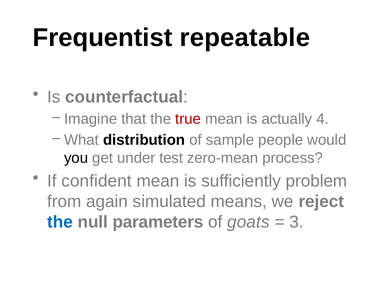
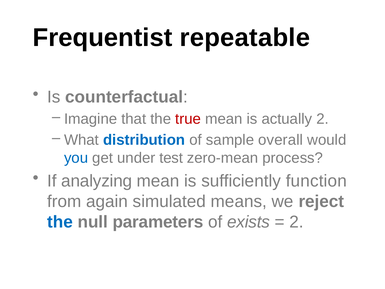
actually 4: 4 -> 2 (323, 119)
distribution colour: black -> blue (144, 140)
people: people -> overall (281, 140)
you colour: black -> blue (76, 158)
confident: confident -> analyzing (97, 181)
problem: problem -> function (316, 181)
goats: goats -> exists (249, 222)
3: 3 -> 2 (297, 222)
